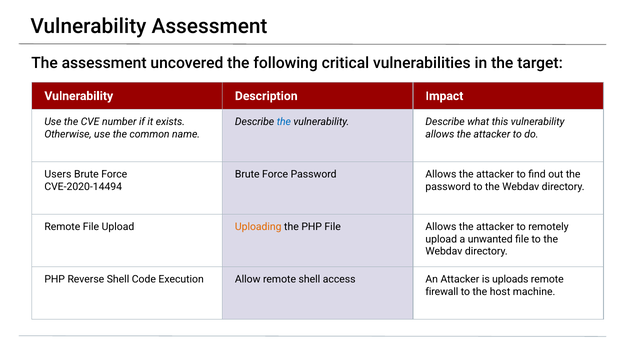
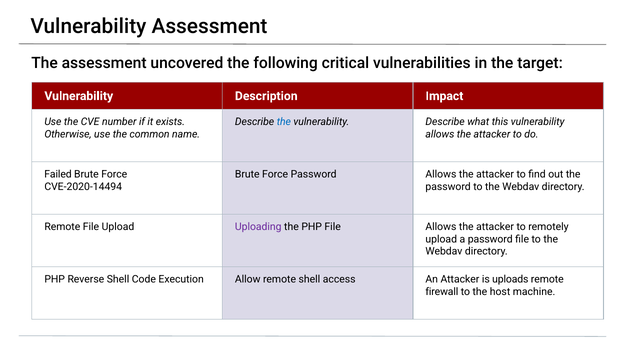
Users: Users -> Failed (58, 174)
Uploading colour: orange -> purple (258, 227)
a unwanted: unwanted -> password (490, 239)
